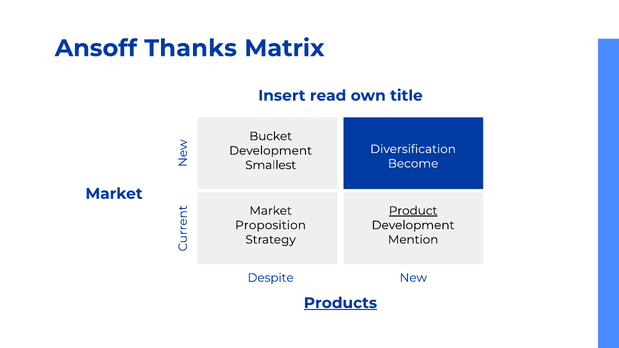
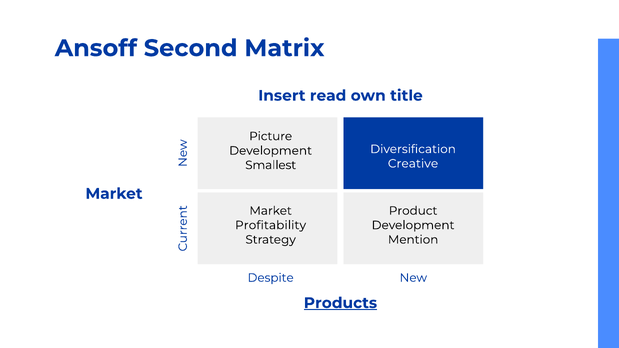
Thanks: Thanks -> Second (191, 48)
Bucket: Bucket -> Picture (271, 136)
Become: Become -> Creative (413, 164)
Product underline: present -> none (413, 211)
Proposition: Proposition -> Profitability (271, 225)
